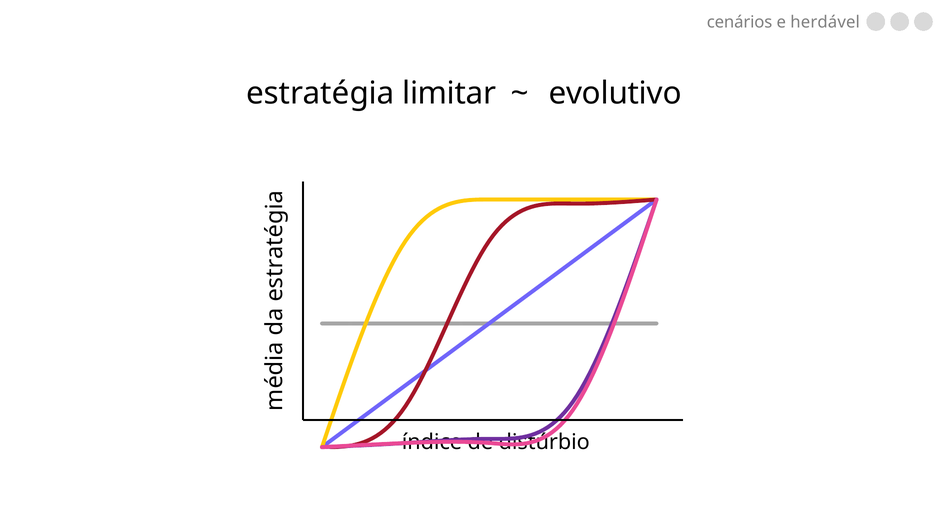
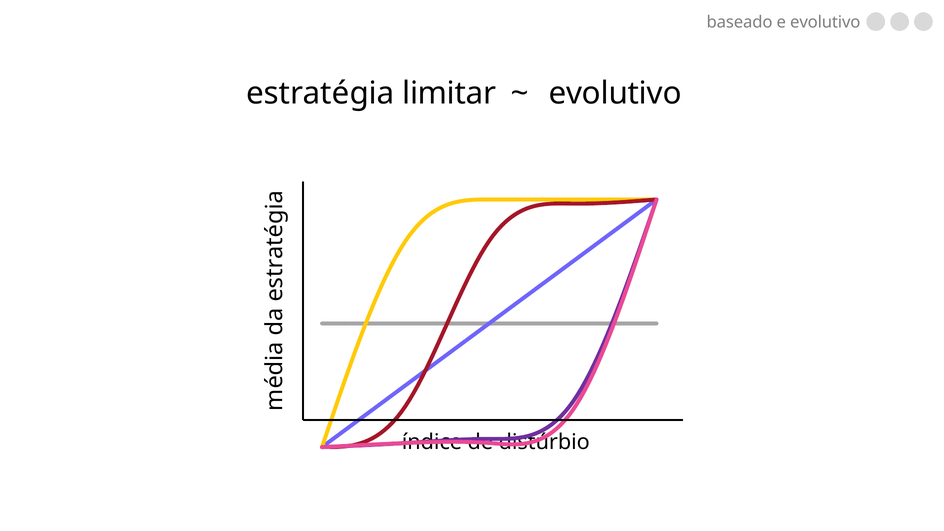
cenários: cenários -> baseado (740, 22)
e herdável: herdável -> evolutivo (825, 22)
